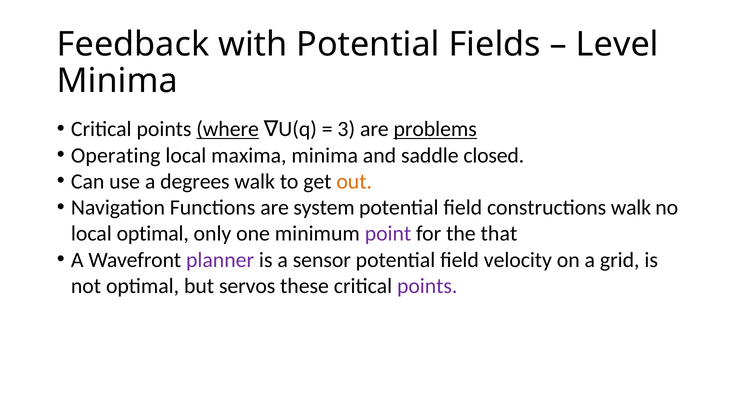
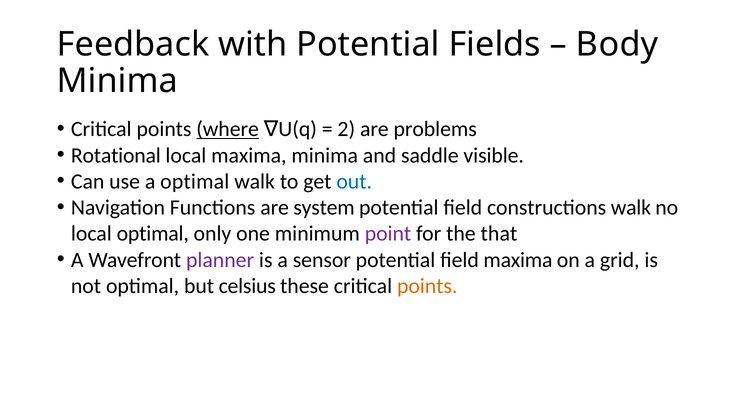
Level: Level -> Body (617, 44)
3: 3 -> 2 (346, 129)
problems underline: present -> none (435, 129)
Operating: Operating -> Rotational (116, 155)
closed: closed -> visible (494, 155)
a degrees: degrees -> optimal (195, 182)
out colour: orange -> blue (354, 182)
field velocity: velocity -> maxima (518, 260)
servos: servos -> celsius (247, 286)
points colour: purple -> orange (427, 286)
